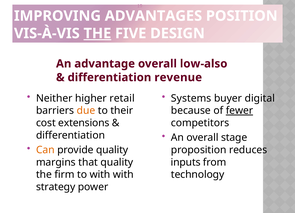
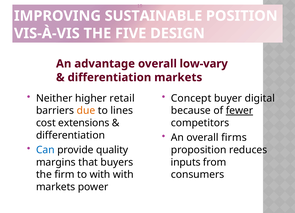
ADVANTAGES: ADVANTAGES -> SUSTAINABLE (154, 16)
THE underline: present -> none (97, 33)
low-also: low-also -> low-vary (204, 64)
differentiation revenue: revenue -> markets (178, 77)
Systems: Systems -> Concept (191, 98)
their: their -> lines (122, 111)
stage: stage -> firms (234, 138)
Can colour: orange -> blue (45, 150)
that quality: quality -> buyers (117, 162)
technology: technology -> consumers (198, 175)
strategy: strategy -> markets (56, 187)
